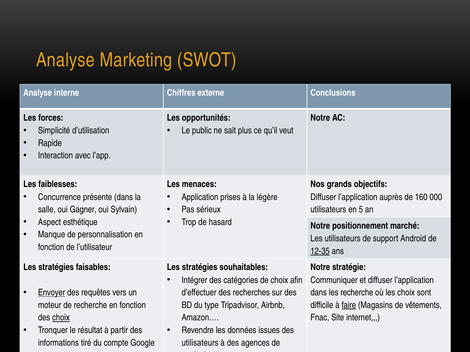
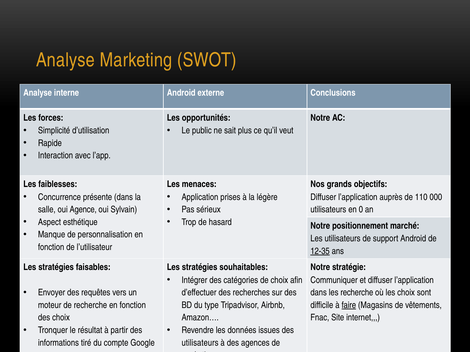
interne Chiffres: Chiffres -> Android (181, 93)
160: 160 -> 110 (421, 197)
Gagner: Gagner -> Agence (83, 210)
5: 5 -> 0 (361, 210)
Envoyer underline: present -> none (52, 293)
choix underline: present -> none (61, 318)
